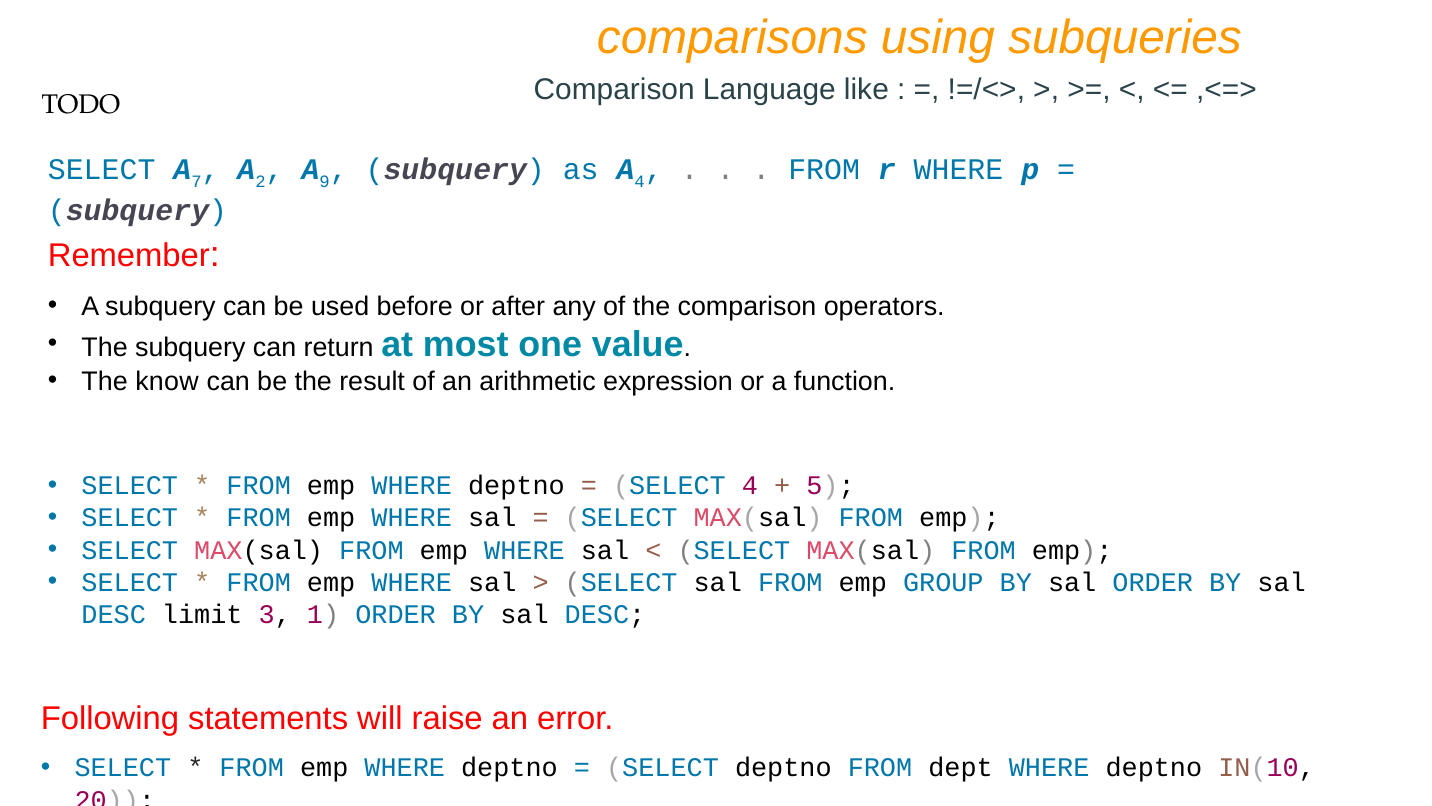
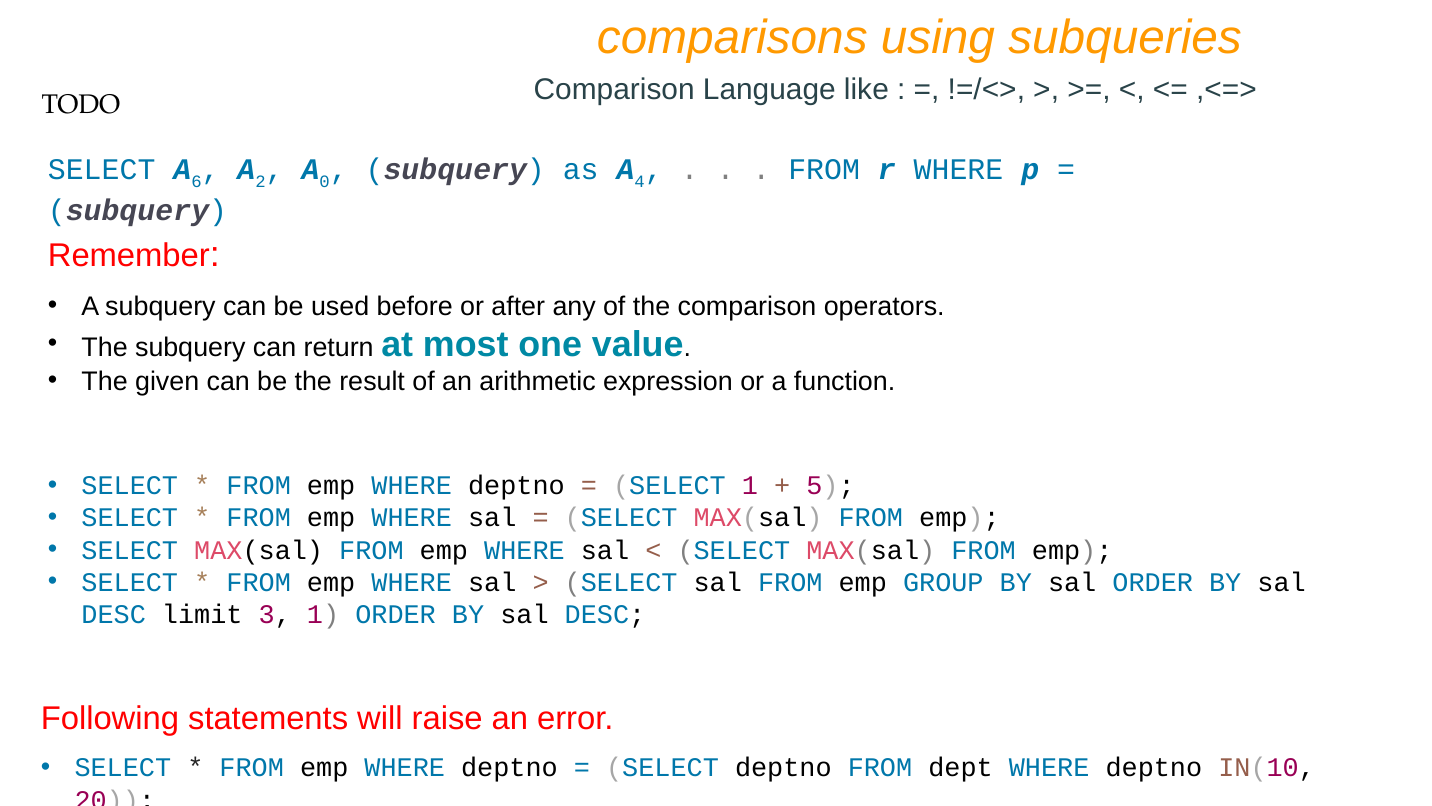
7: 7 -> 6 (196, 181)
9: 9 -> 0 (325, 181)
know: know -> given (167, 381)
SELECT 4: 4 -> 1 (750, 485)
